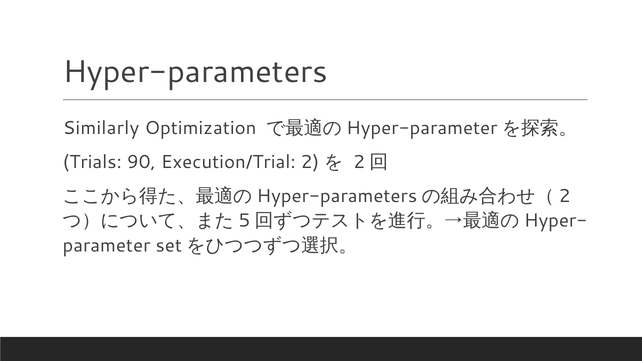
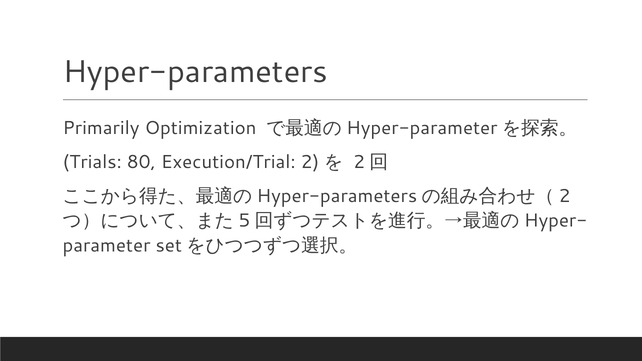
Similarly: Similarly -> Primarily (101, 128)
90: 90 -> 80 (141, 162)
